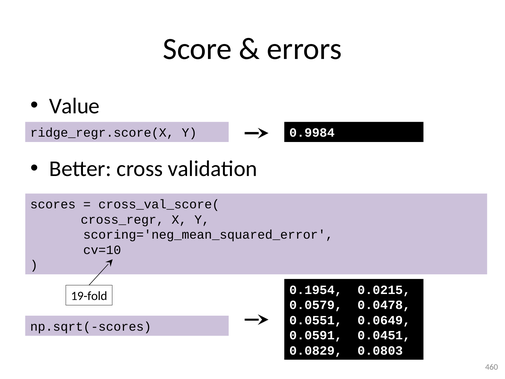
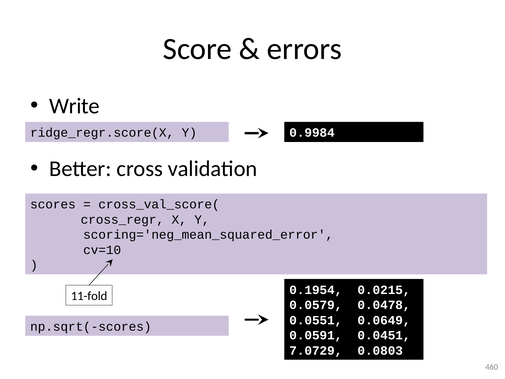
Value: Value -> Write (74, 106)
19-fold: 19-fold -> 11-fold (89, 296)
0.0829: 0.0829 -> 7.0729 (316, 350)
